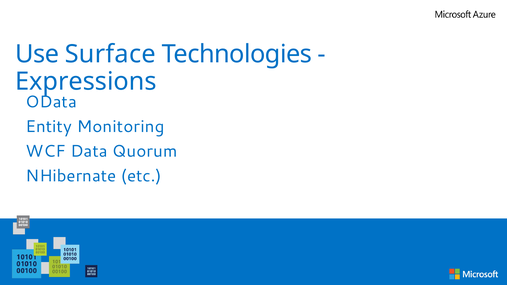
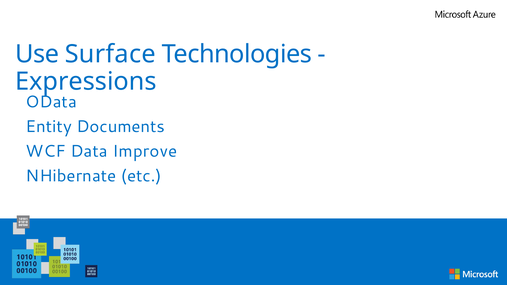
Monitoring: Monitoring -> Documents (121, 127)
Quorum: Quorum -> Improve (145, 151)
